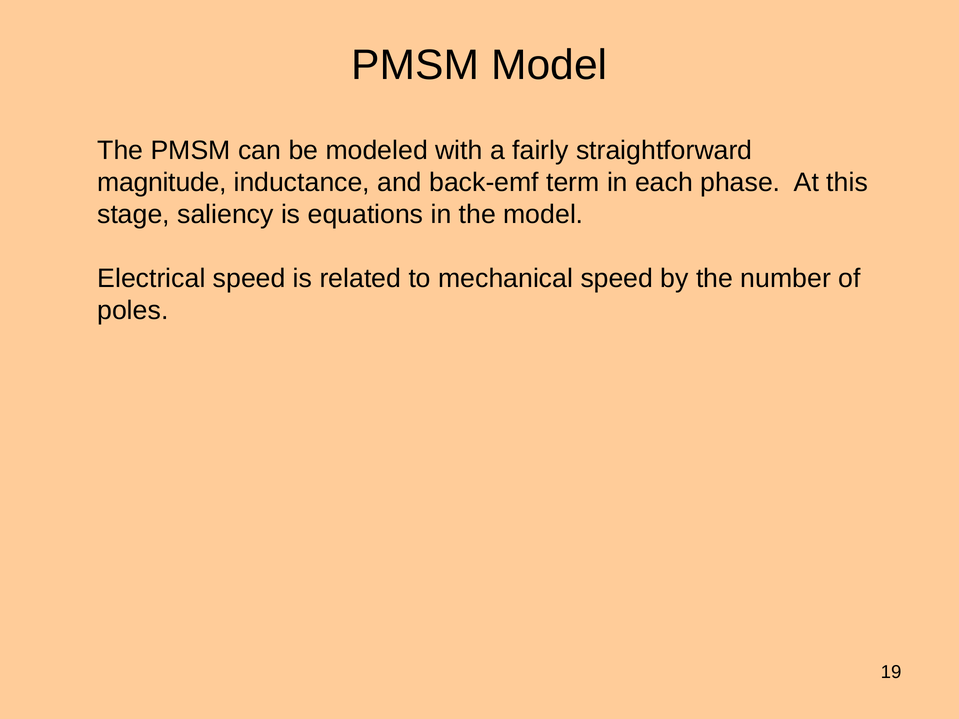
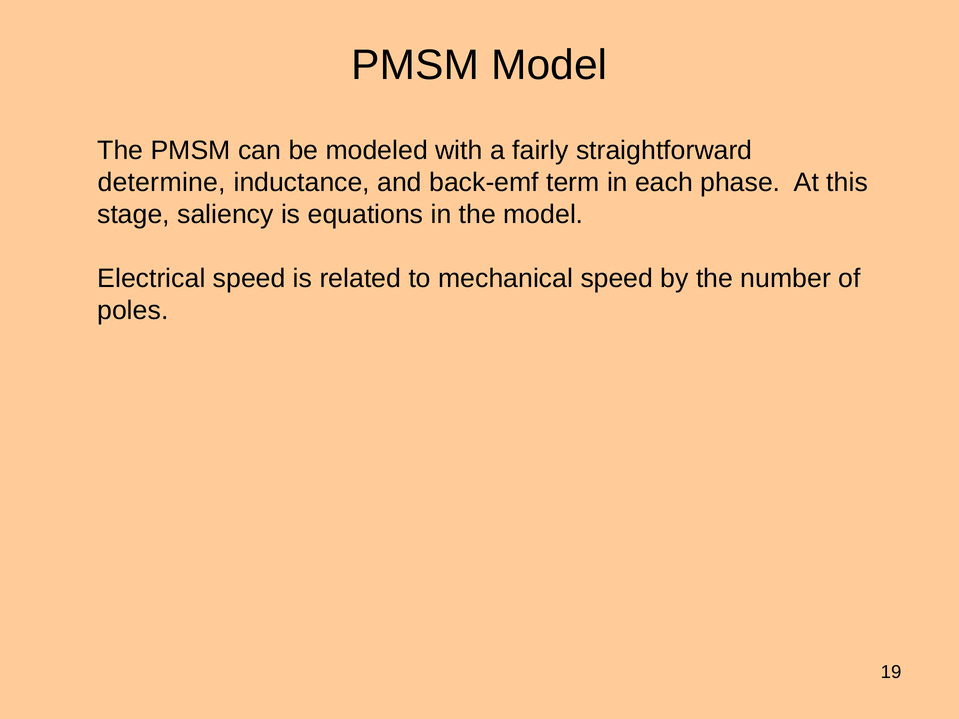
magnitude: magnitude -> determine (162, 182)
